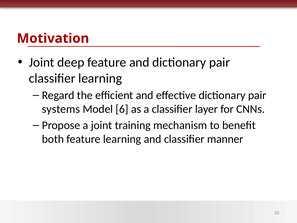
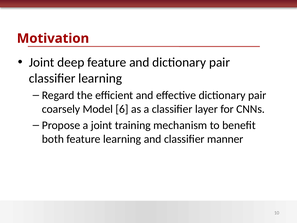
systems: systems -> coarsely (61, 109)
